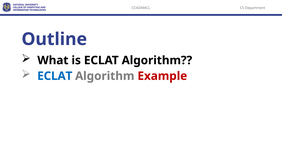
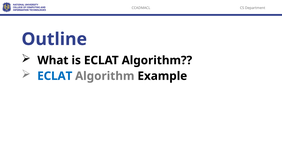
Example colour: red -> black (162, 76)
